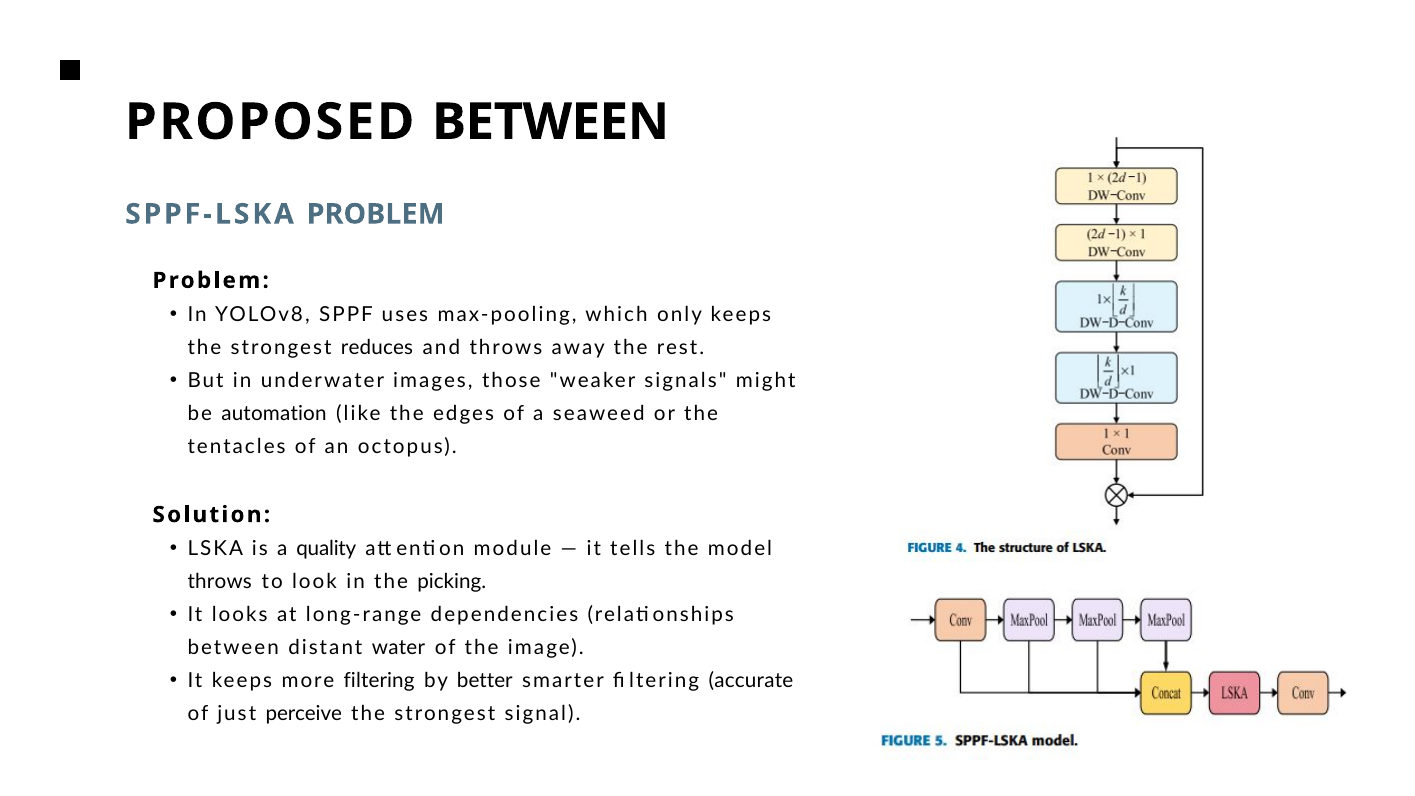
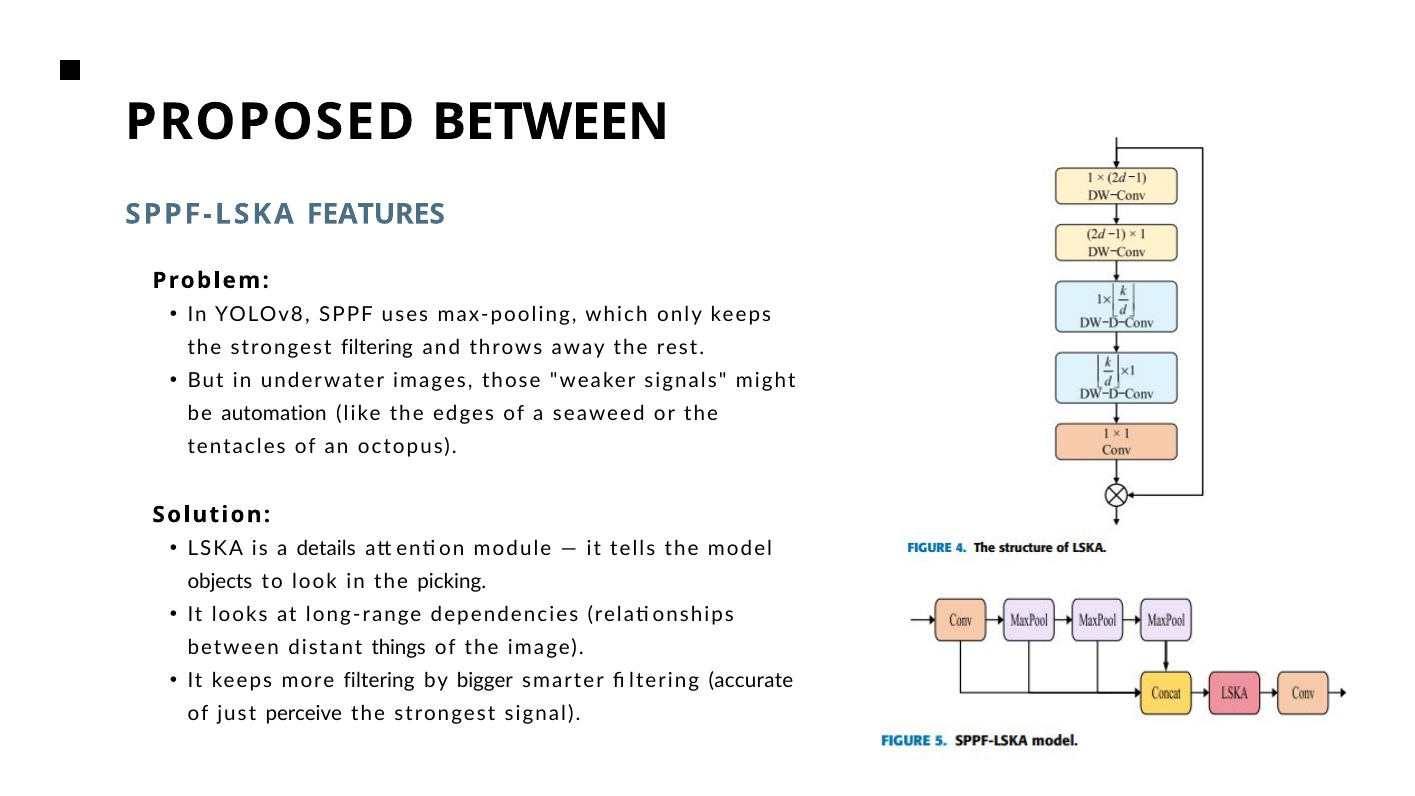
SPPF-LSKA PROBLEM: PROBLEM -> FEATURES (376, 214)
strongest reduces: reduces -> filtering (377, 347)
quality: quality -> details (326, 549)
throws: throws -> objects (220, 582)
water: water -> things (399, 648)
better: better -> bigger (485, 681)
